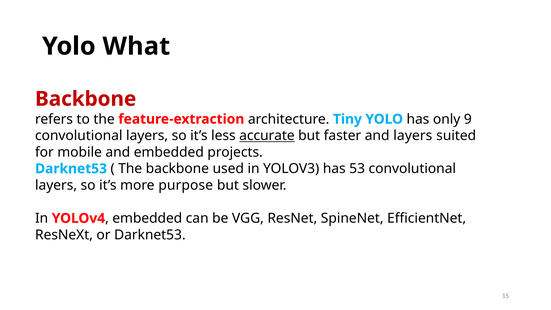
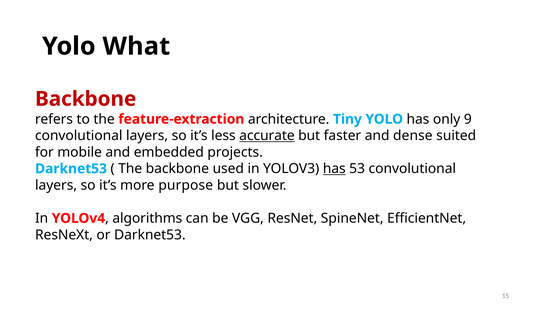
and layers: layers -> dense (413, 136)
has underline: none -> present (334, 169)
embedded: embedded -> algorithms (147, 218)
